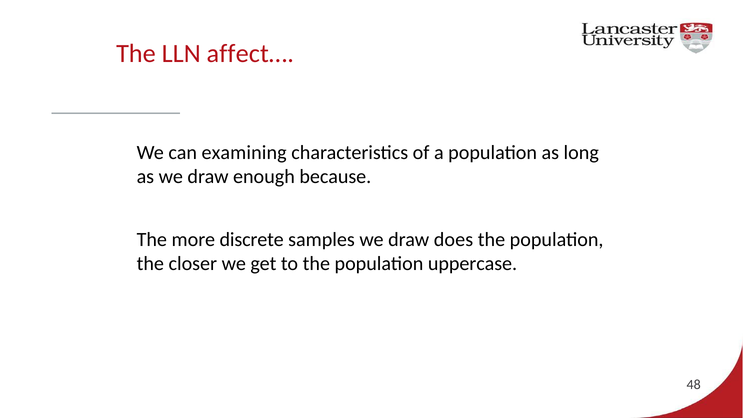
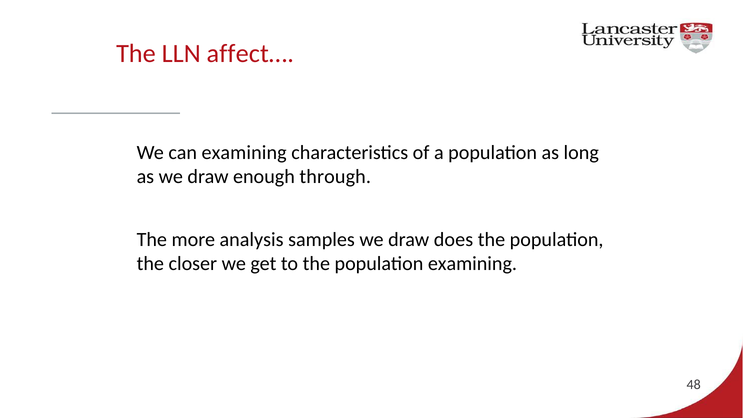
because: because -> through (335, 177)
discrete: discrete -> analysis (252, 240)
population uppercase: uppercase -> examining (472, 264)
